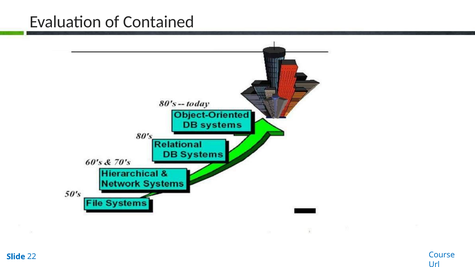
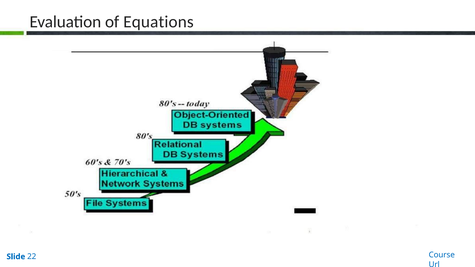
Contained: Contained -> Equations (158, 22)
